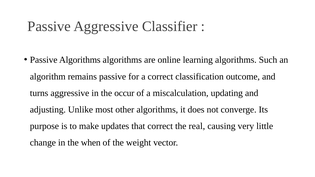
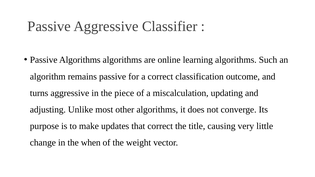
occur: occur -> piece (124, 93)
real: real -> title (197, 126)
